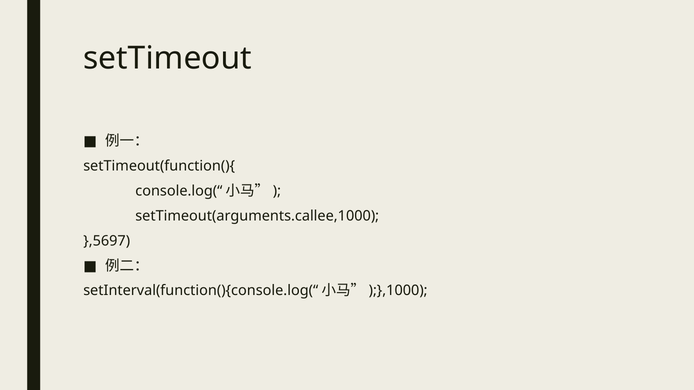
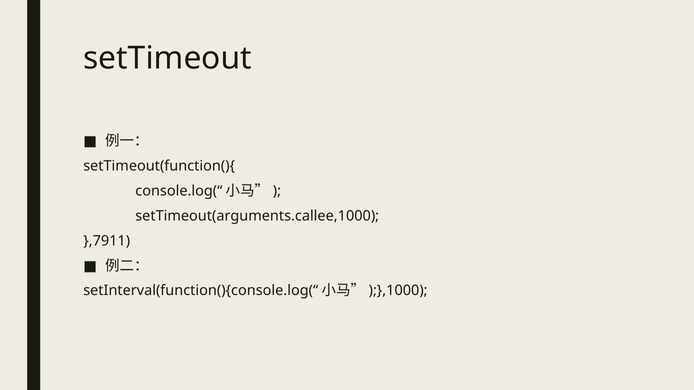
},5697: },5697 -> },7911 (107, 241)
